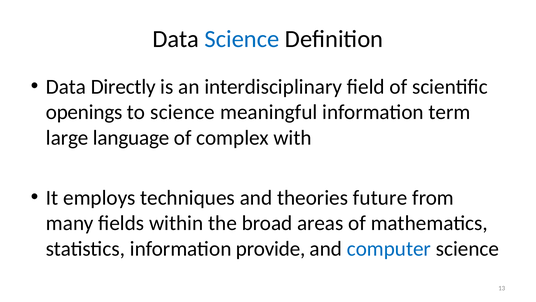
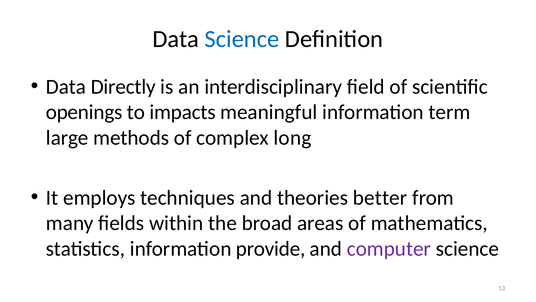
to science: science -> impacts (183, 112)
language: language -> methods (131, 138)
with: with -> long (292, 138)
future: future -> better (380, 197)
computer colour: blue -> purple (389, 248)
